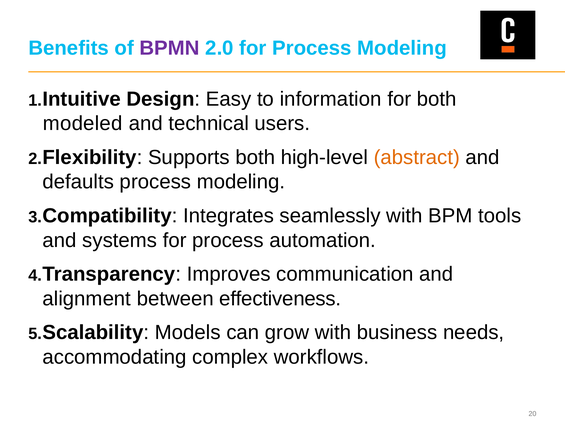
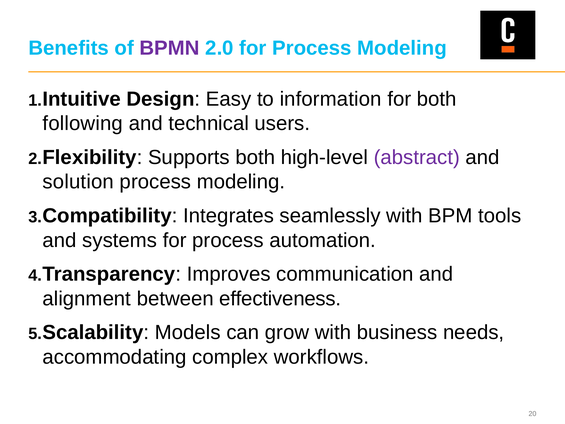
modeled: modeled -> following (83, 123)
abstract colour: orange -> purple (417, 157)
defaults: defaults -> solution (78, 182)
